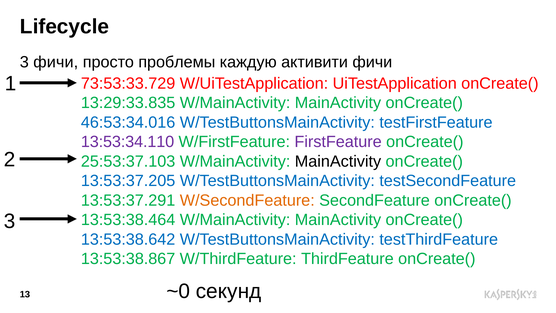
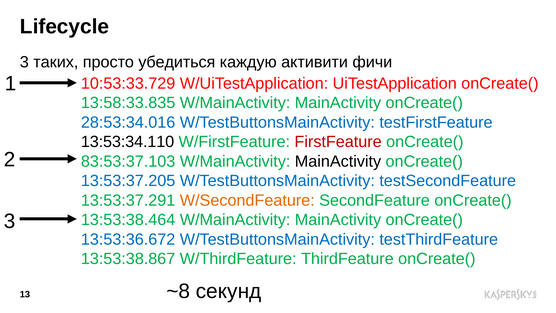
3 фичи: фичи -> таких (56, 62)
проблемы: проблемы -> убедиться (177, 62)
73:53:33.729: 73:53:33.729 -> 10:53:33.729 (128, 83)
13:29:33.835: 13:29:33.835 -> 13:58:33.835 (128, 103)
46:53:34.016: 46:53:34.016 -> 28:53:34.016 (128, 122)
13:53:34.110 colour: purple -> black (128, 142)
FirstFeature colour: purple -> red (338, 142)
25:53:37.103: 25:53:37.103 -> 83:53:37.103 (128, 161)
13:53:38.642: 13:53:38.642 -> 13:53:36.672 (128, 239)
~0: ~0 -> ~8 (178, 291)
